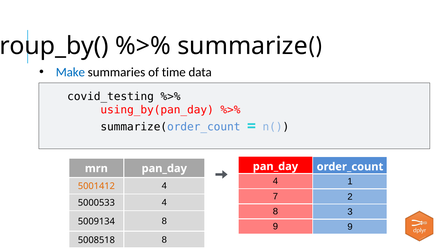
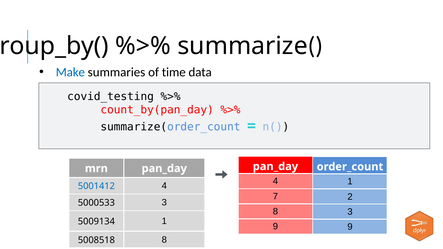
using_by(pan_day: using_by(pan_day -> count_by(pan_day (157, 110)
5001412 colour: orange -> blue (96, 186)
5000533 4: 4 -> 3 (164, 203)
5009134 8: 8 -> 1 (164, 221)
